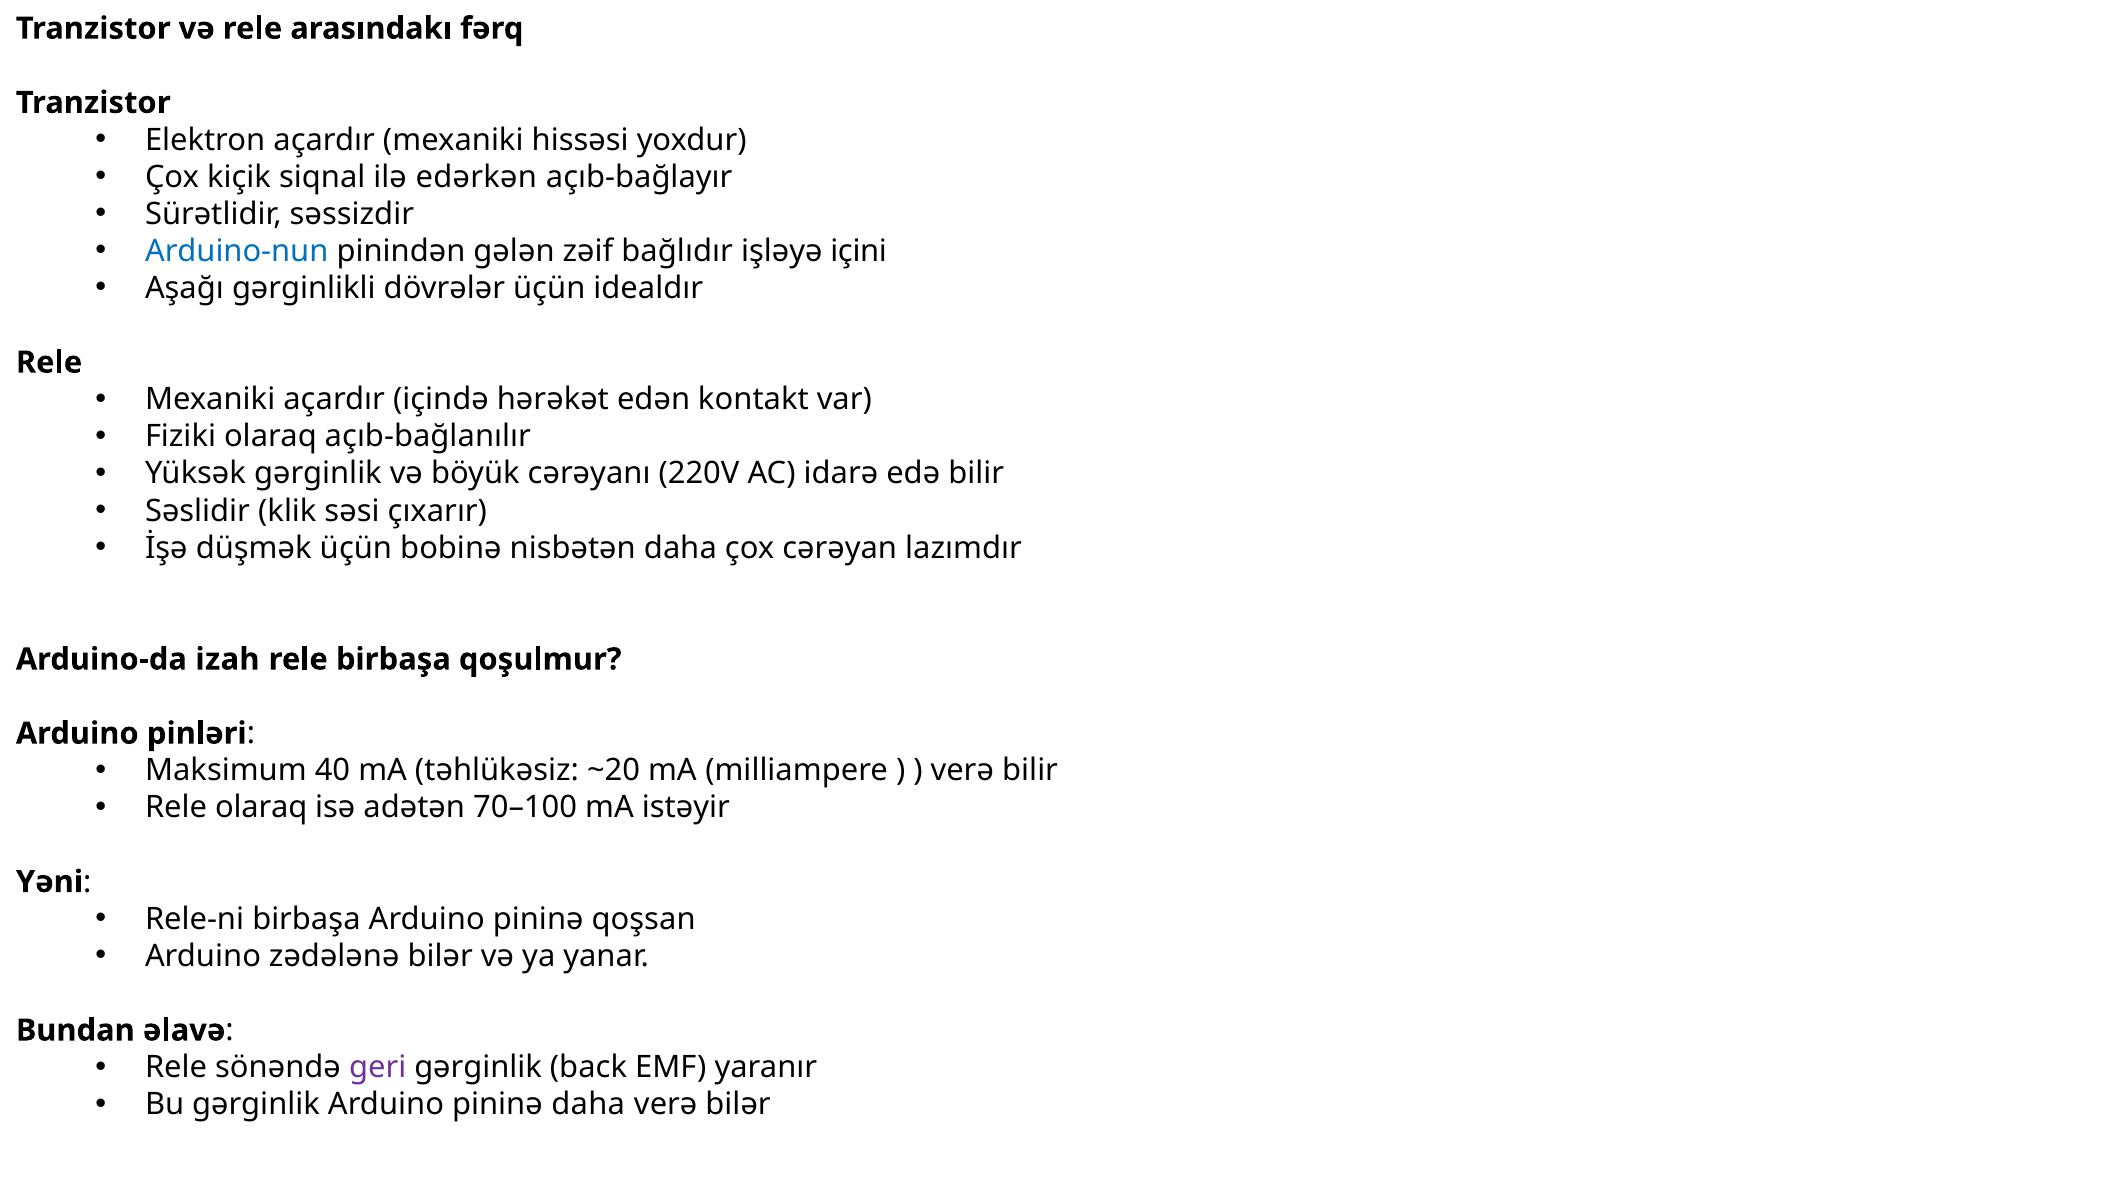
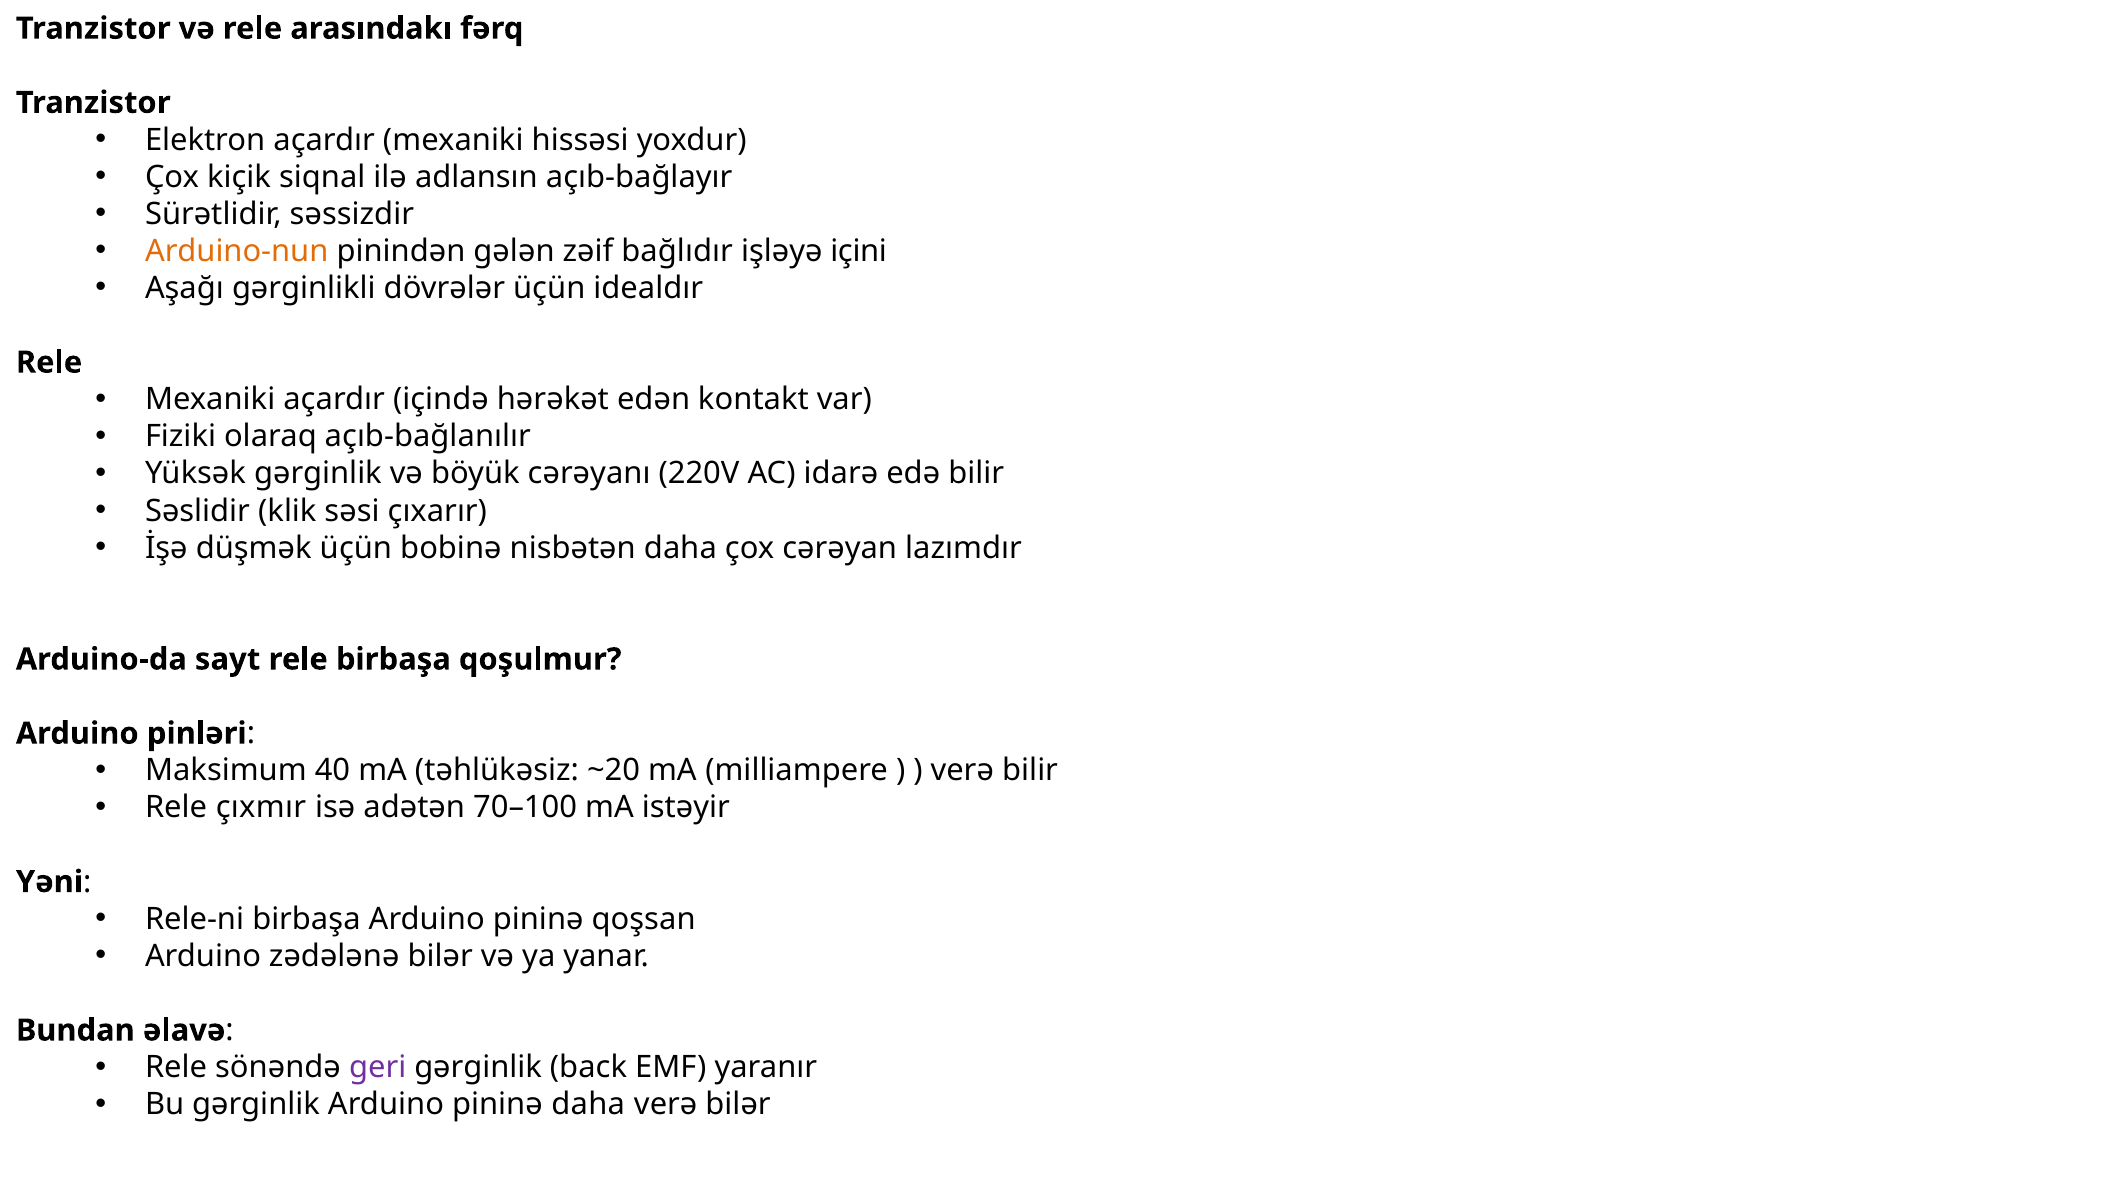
edərkən: edərkən -> adlansın (476, 177)
Arduino-nun colour: blue -> orange (237, 251)
izah: izah -> sayt (228, 659)
Rele olaraq: olaraq -> çıxmır (261, 808)
